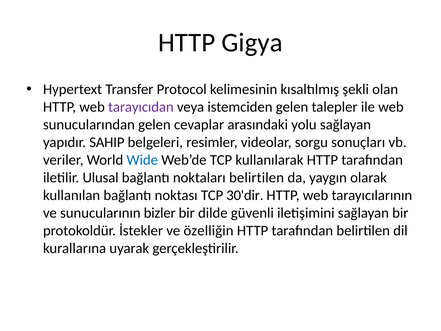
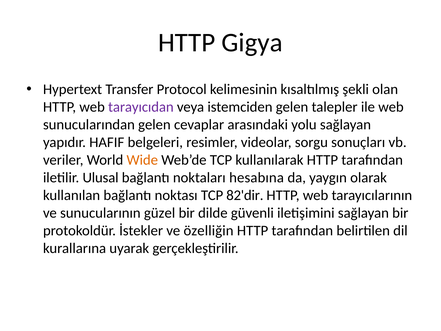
SAHIP: SAHIP -> HAFIF (107, 142)
Wide colour: blue -> orange (142, 160)
noktaları belirtilen: belirtilen -> hesabına (257, 177)
30'dir: 30'dir -> 82'dir (245, 195)
bizler: bizler -> güzel (160, 213)
